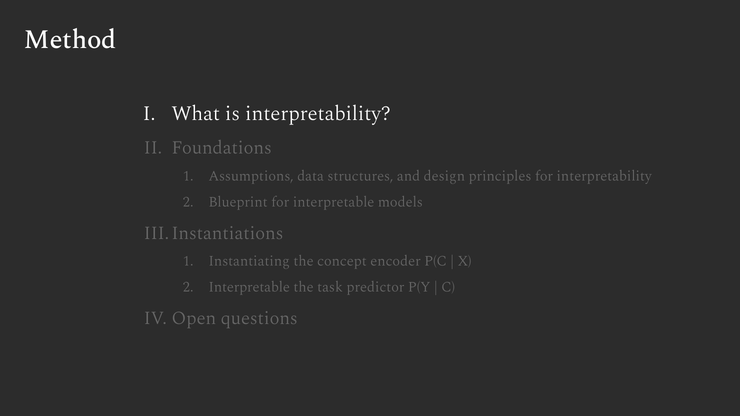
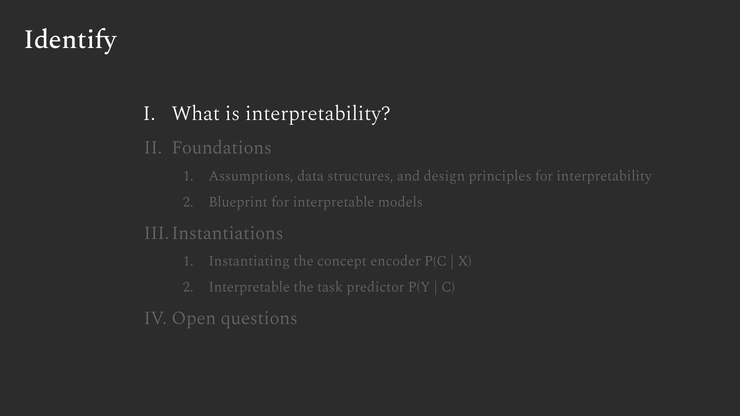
Method: Method -> Identify (70, 39)
